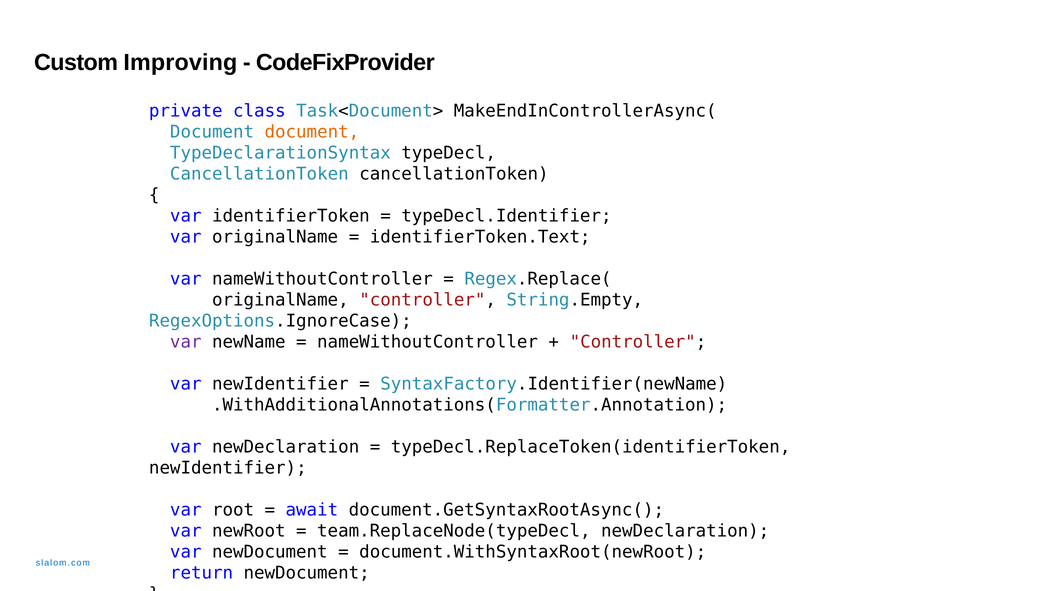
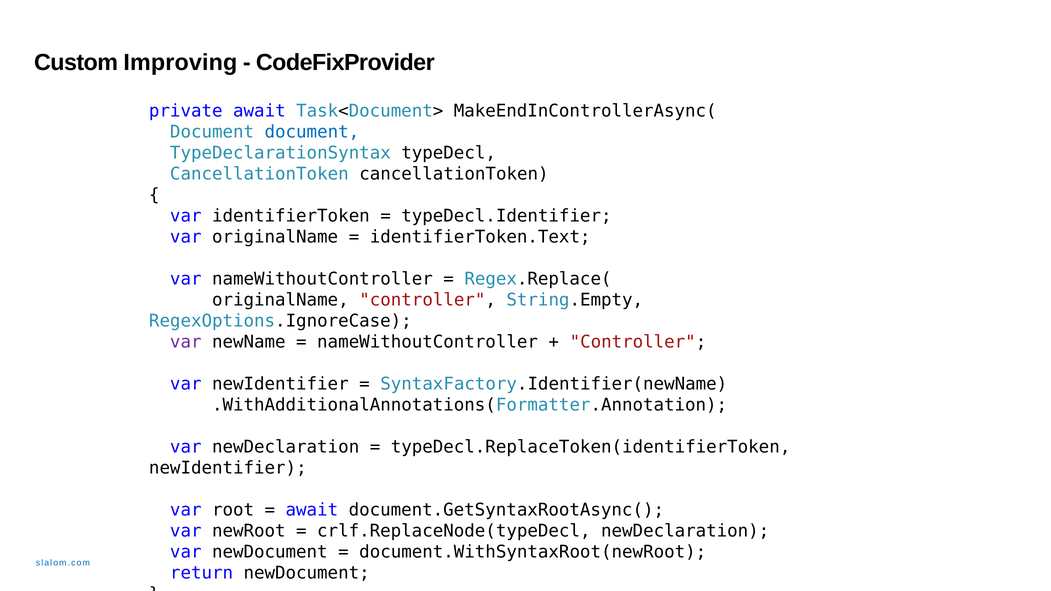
private class: class -> await (259, 111)
document colour: orange -> blue (312, 132)
team.ReplaceNode(typeDecl: team.ReplaceNode(typeDecl -> crlf.ReplaceNode(typeDecl (454, 531)
